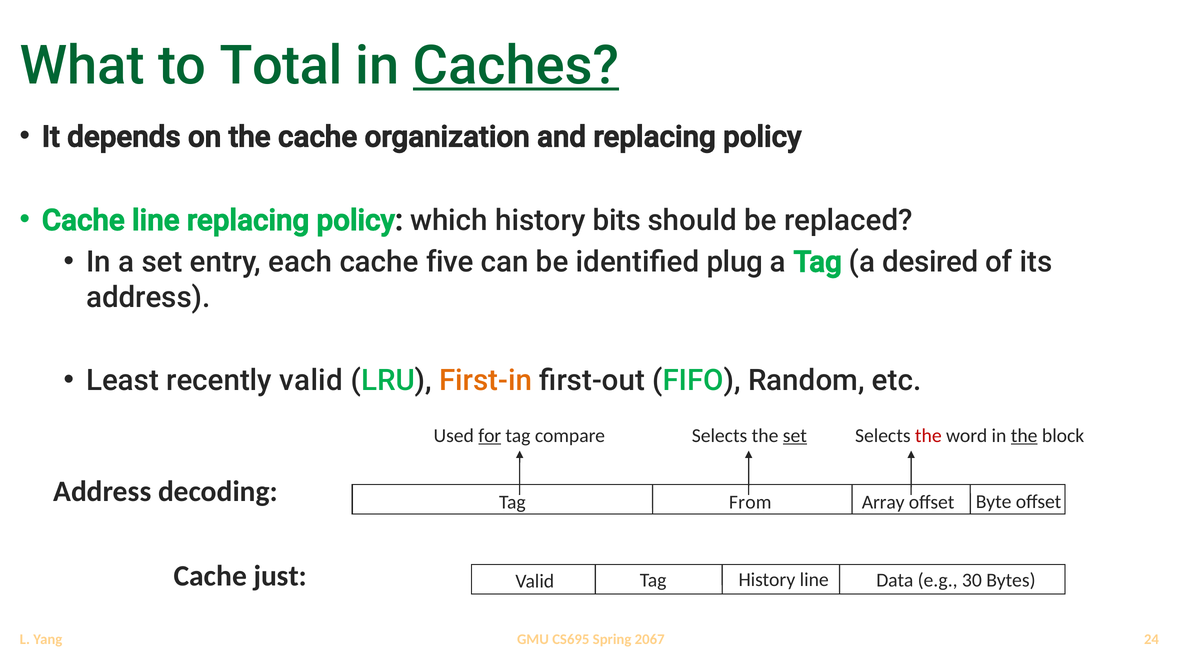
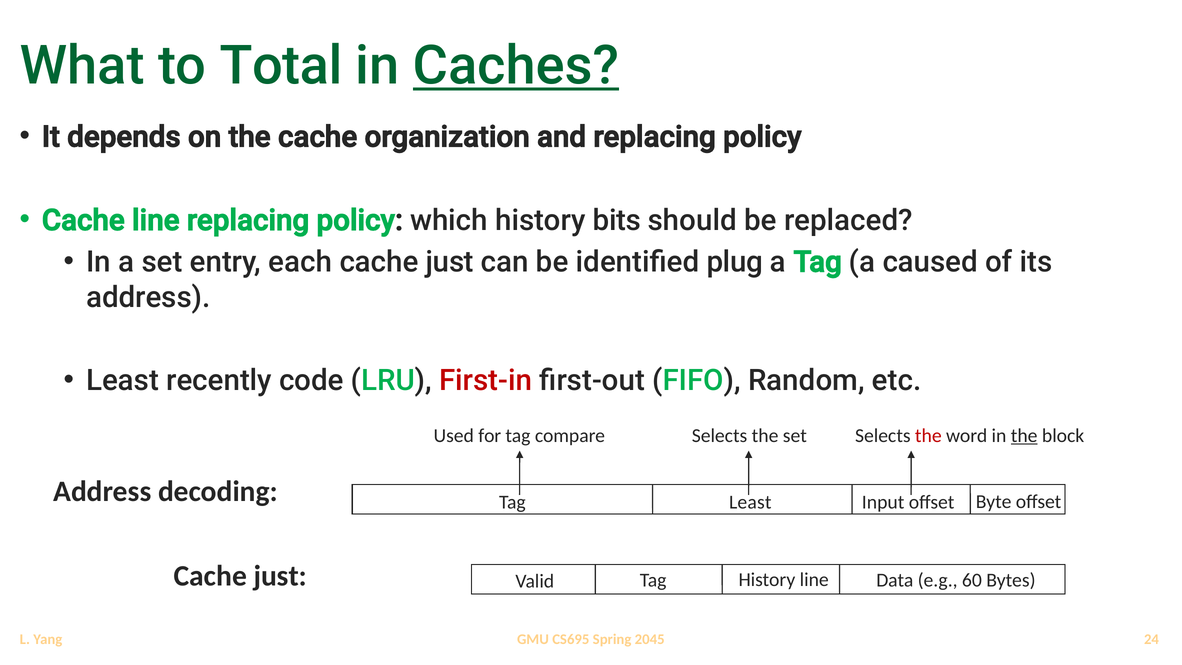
each cache five: five -> just (450, 262)
desired: desired -> caused (930, 262)
recently valid: valid -> code (311, 381)
First-in colour: orange -> red (486, 381)
for underline: present -> none (490, 435)
set underline: present -> none (795, 435)
From: From -> Least (750, 502)
Array: Array -> Input (883, 502)
30: 30 -> 60 (972, 580)
2067: 2067 -> 2045 (650, 639)
